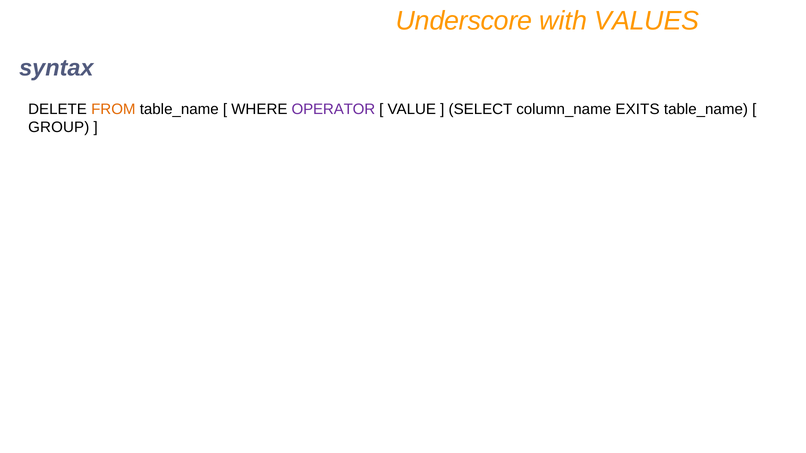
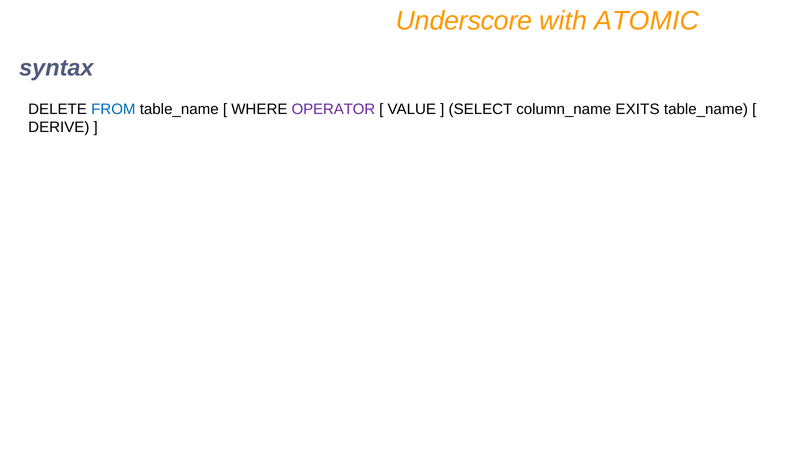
VALUES: VALUES -> ATOMIC (647, 21)
FROM colour: orange -> blue (113, 109)
GROUP: GROUP -> DERIVE (59, 128)
